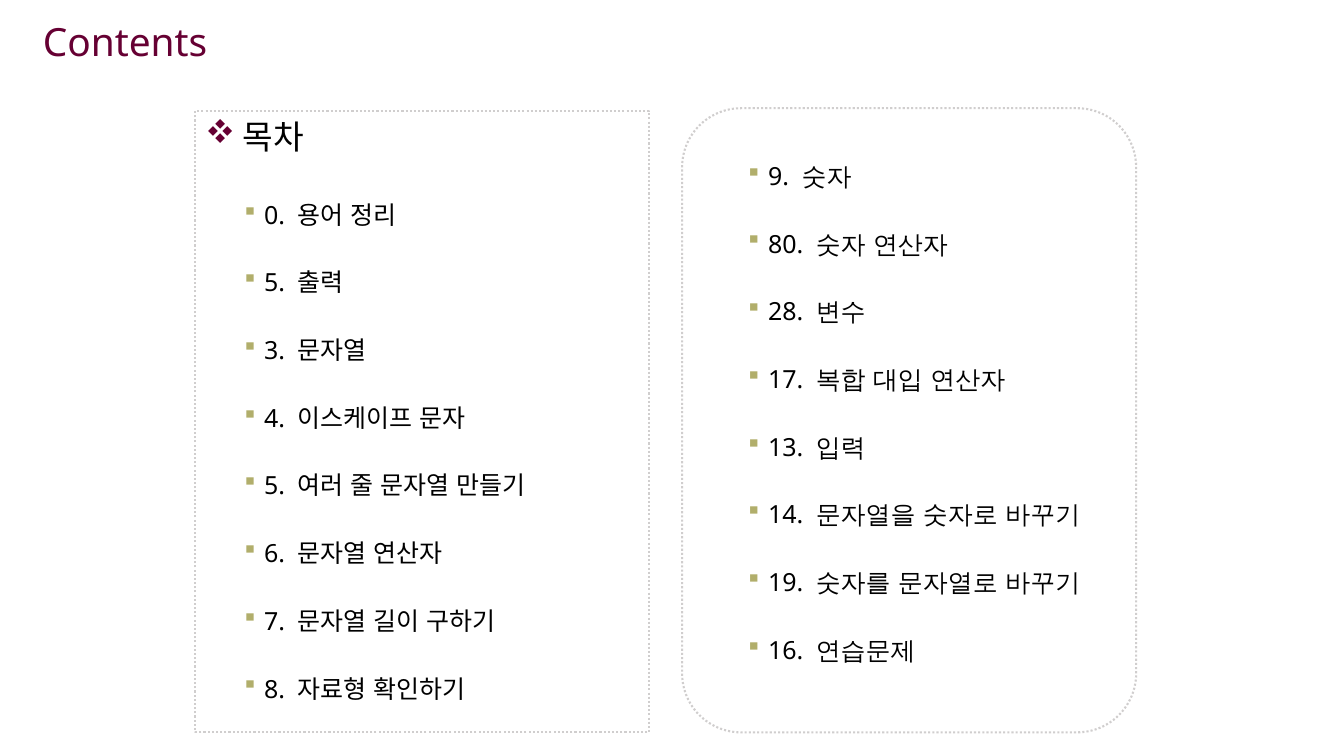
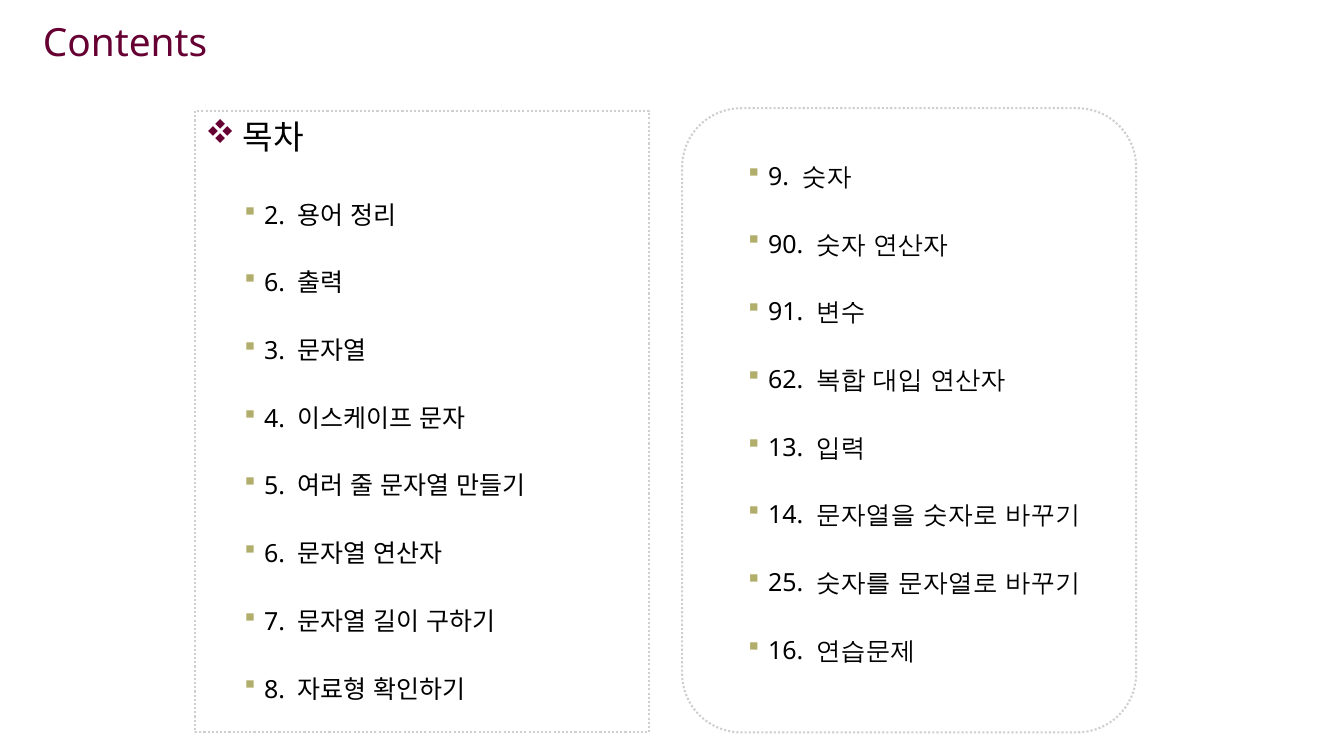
0: 0 -> 2 (275, 216)
80: 80 -> 90 (786, 245)
5: 5 -> 6 (275, 284)
28: 28 -> 91 (786, 313)
17: 17 -> 62 (786, 380)
19: 19 -> 25 (786, 583)
